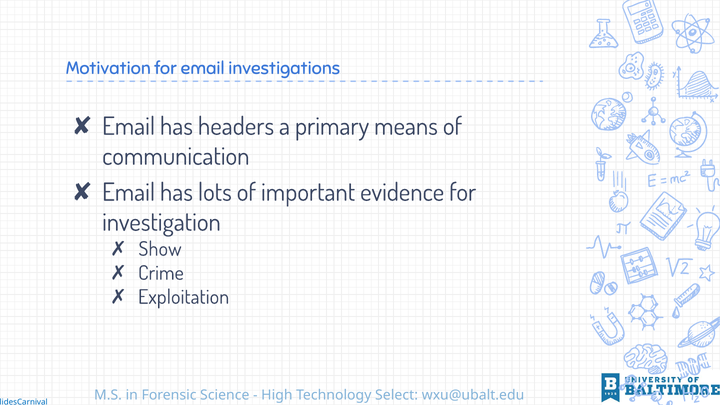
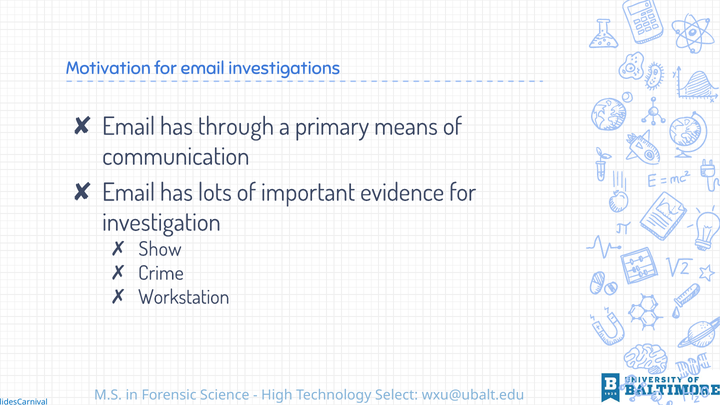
headers: headers -> through (236, 127)
Exploitation: Exploitation -> Workstation (184, 297)
